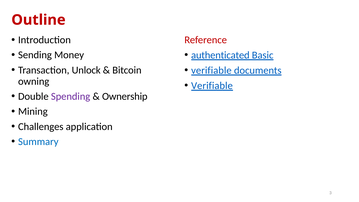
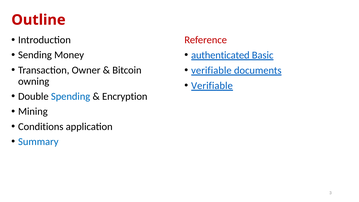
Unlock: Unlock -> Owner (86, 70)
Spending colour: purple -> blue (71, 96)
Ownership: Ownership -> Encryption (125, 96)
Challenges: Challenges -> Conditions (41, 127)
